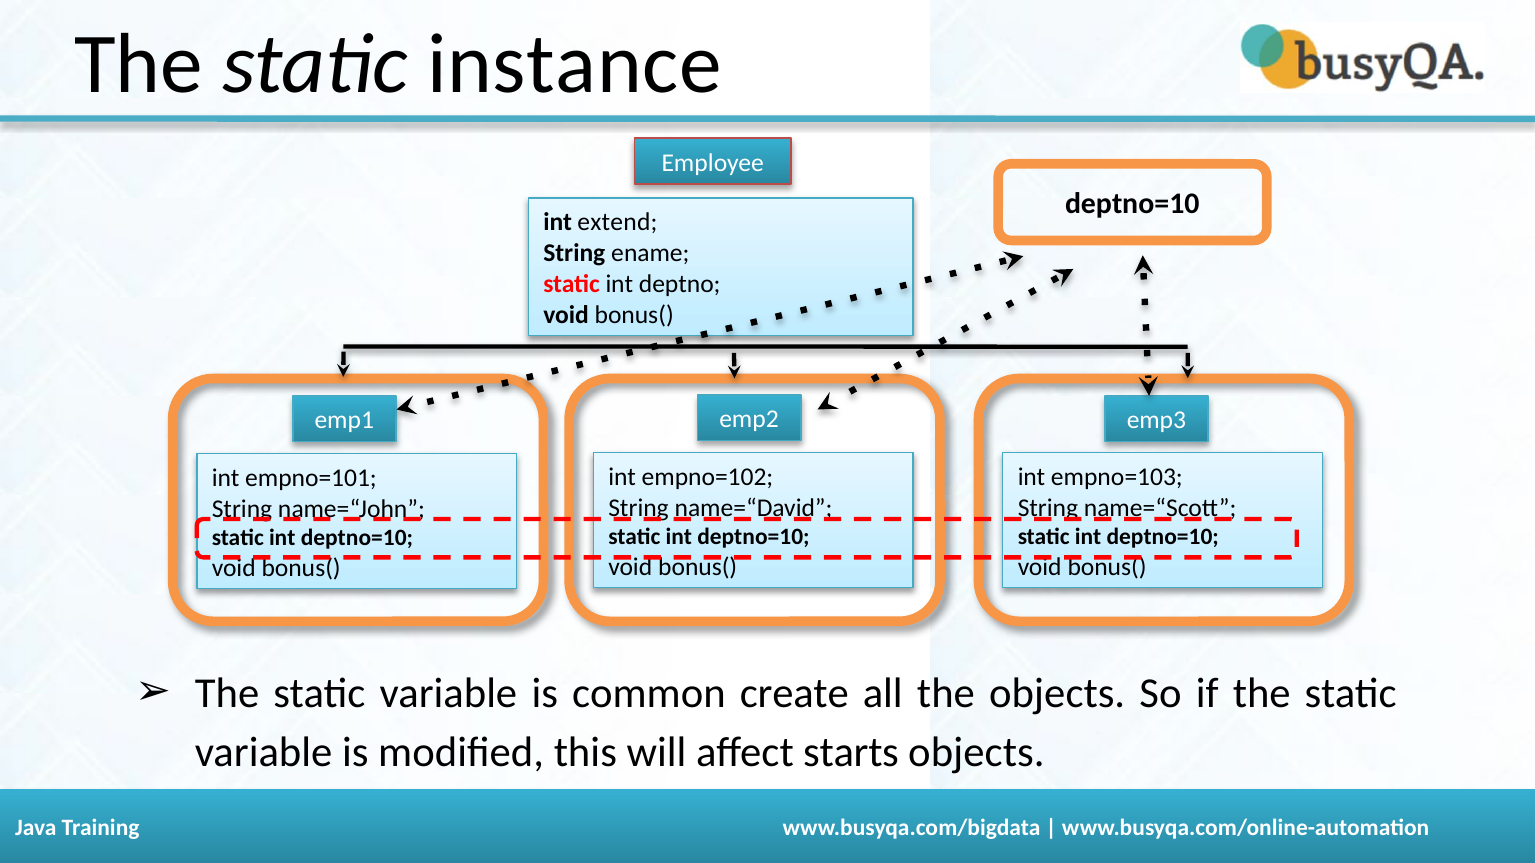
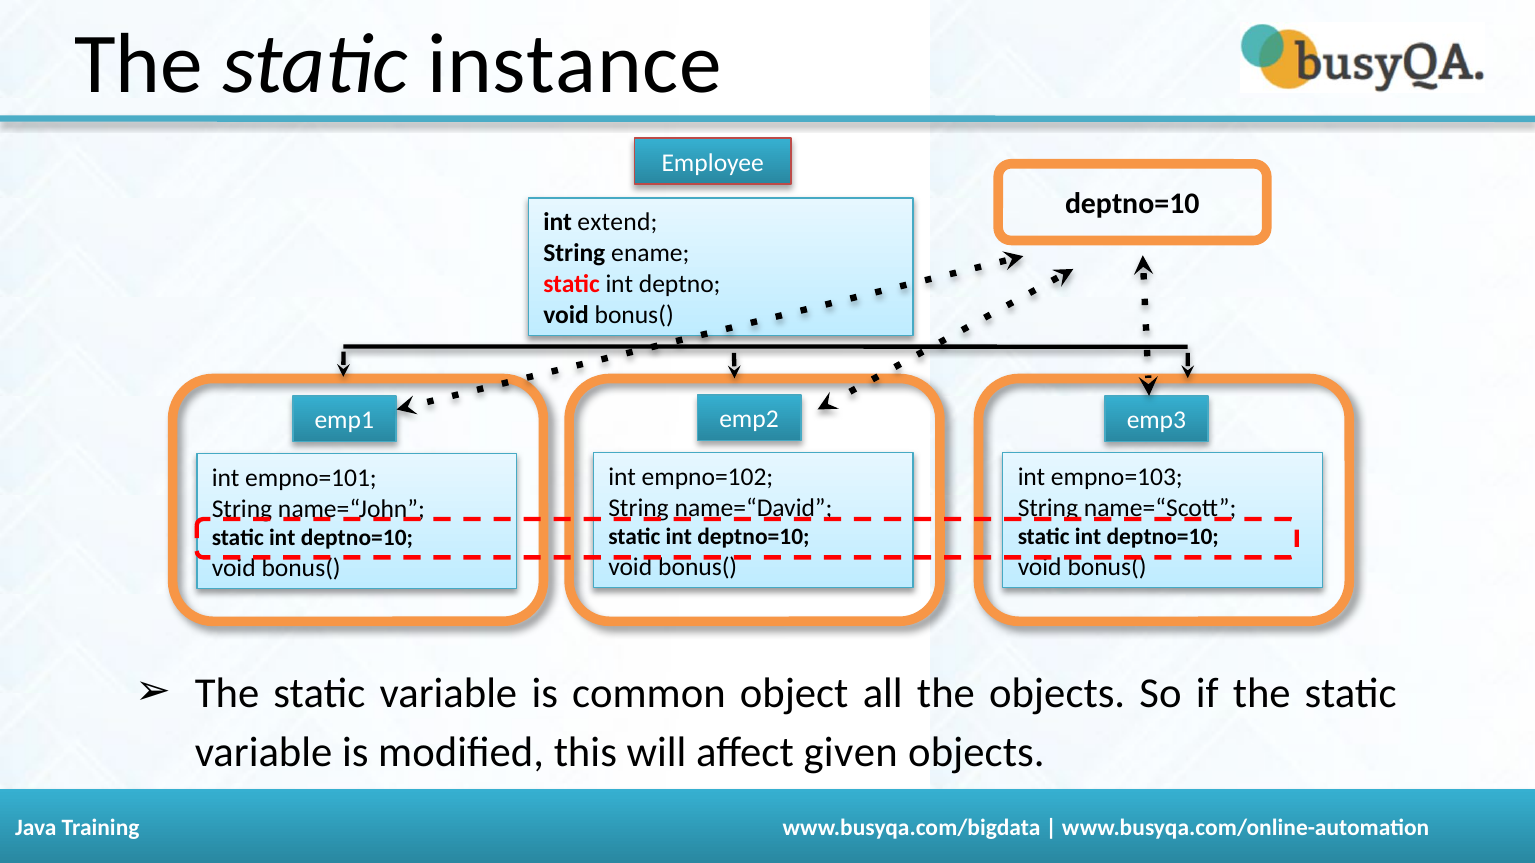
create: create -> object (794, 694)
starts: starts -> given (851, 753)
